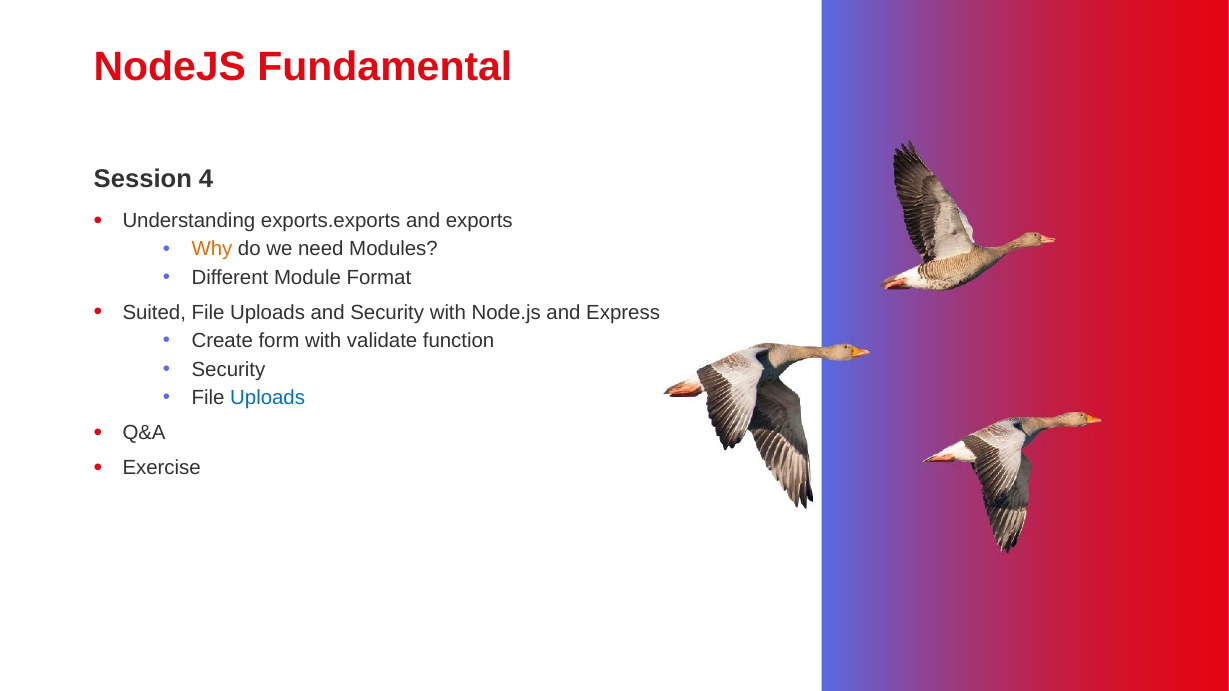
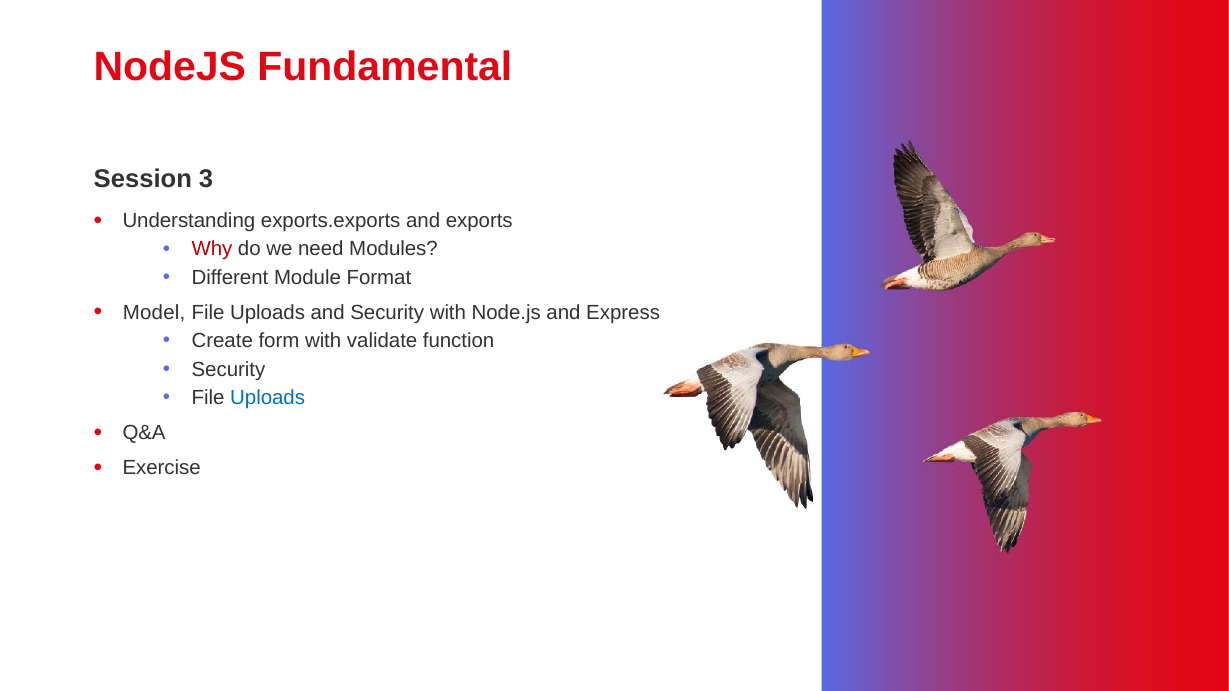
4: 4 -> 3 (206, 179)
Why colour: orange -> red (212, 249)
Suited: Suited -> Model (154, 313)
